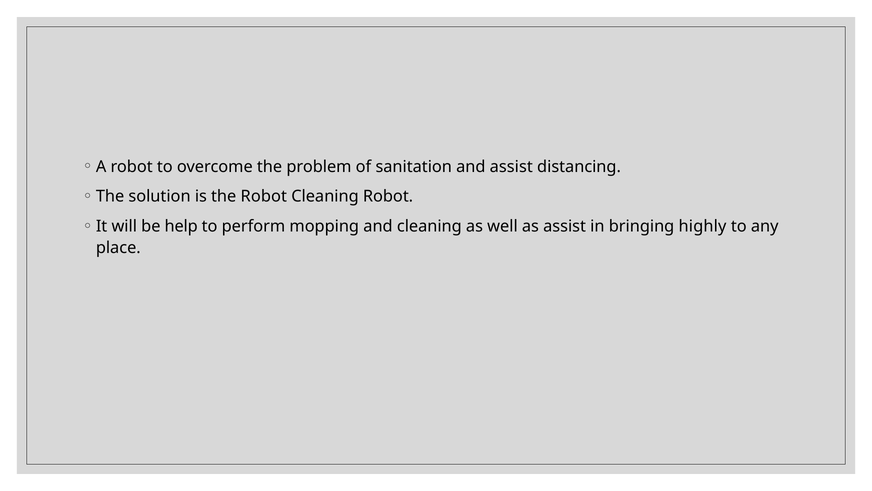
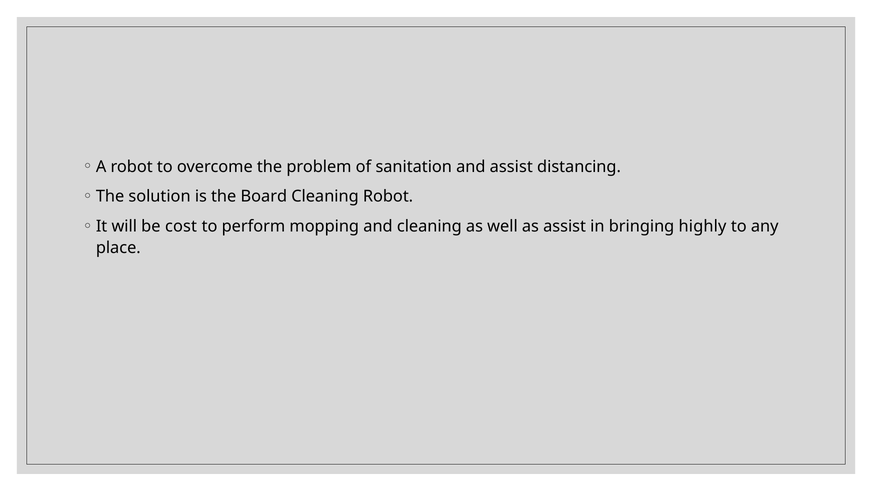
the Robot: Robot -> Board (264, 196)
help: help -> cost (181, 226)
